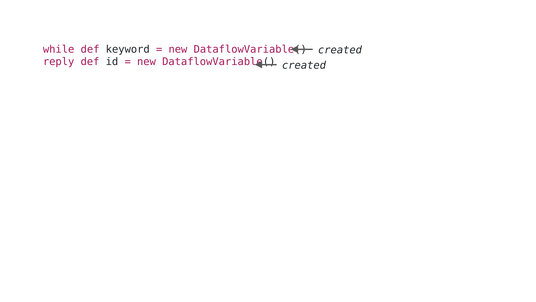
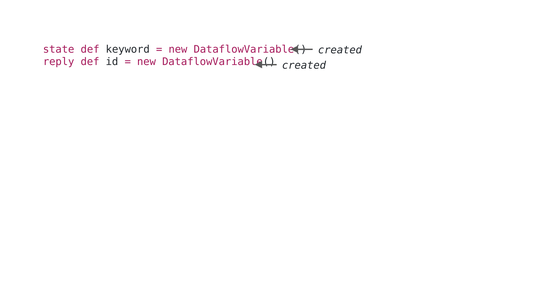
while: while -> state (59, 49)
